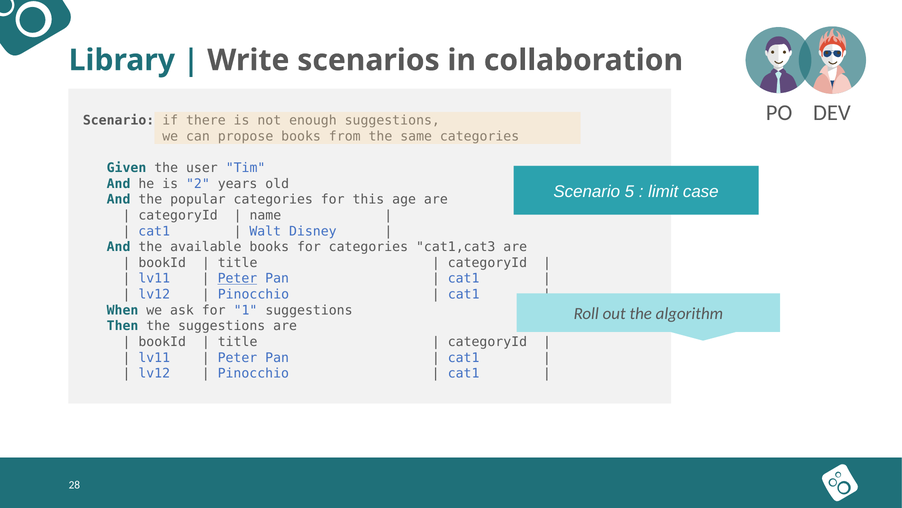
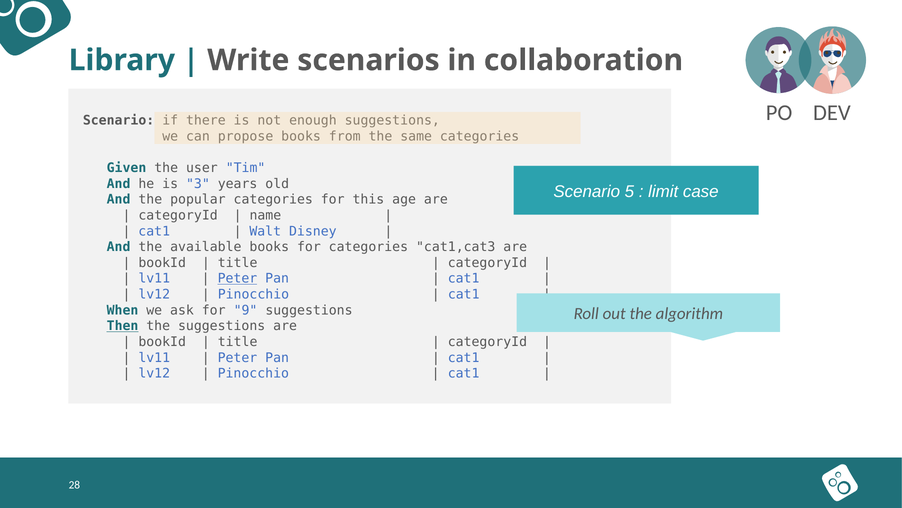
2: 2 -> 3 (198, 184)
1: 1 -> 9 (246, 310)
Then underline: none -> present (123, 326)
